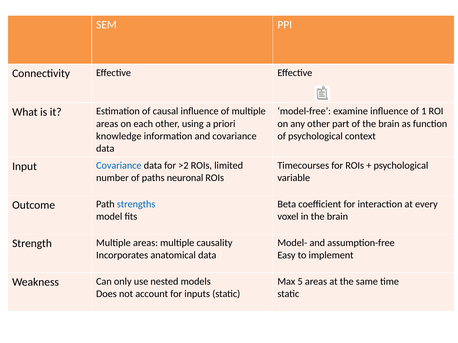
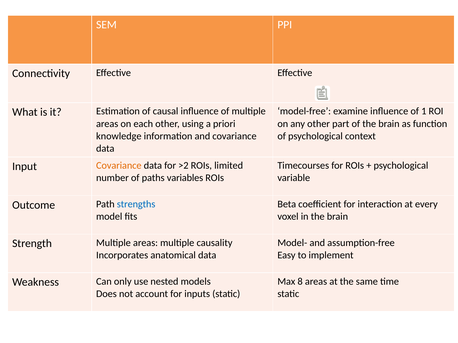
Covariance colour: blue -> orange (119, 166)
neuronal: neuronal -> variables (185, 178)
5: 5 -> 8 (300, 282)
